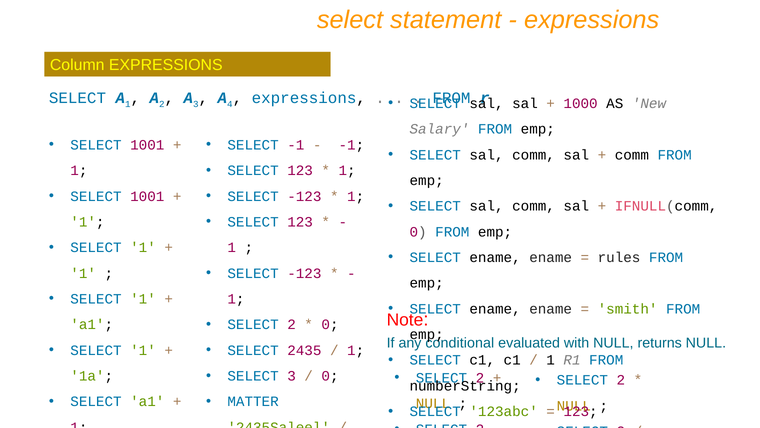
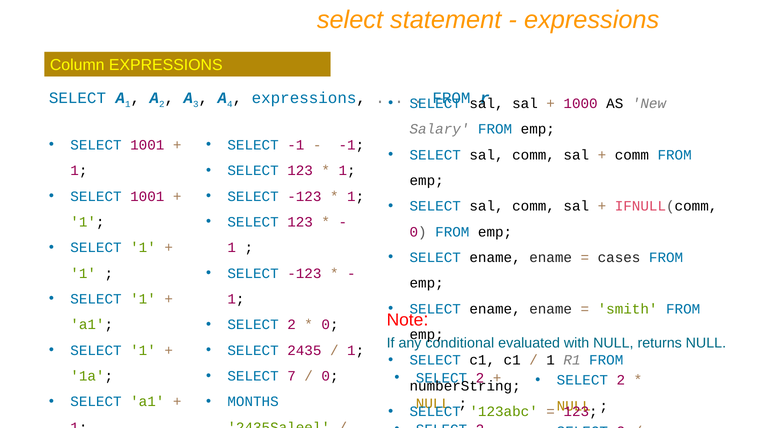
rules: rules -> cases (619, 257)
SELECT 3: 3 -> 7 (292, 376)
MATTER: MATTER -> MONTHS (253, 401)
